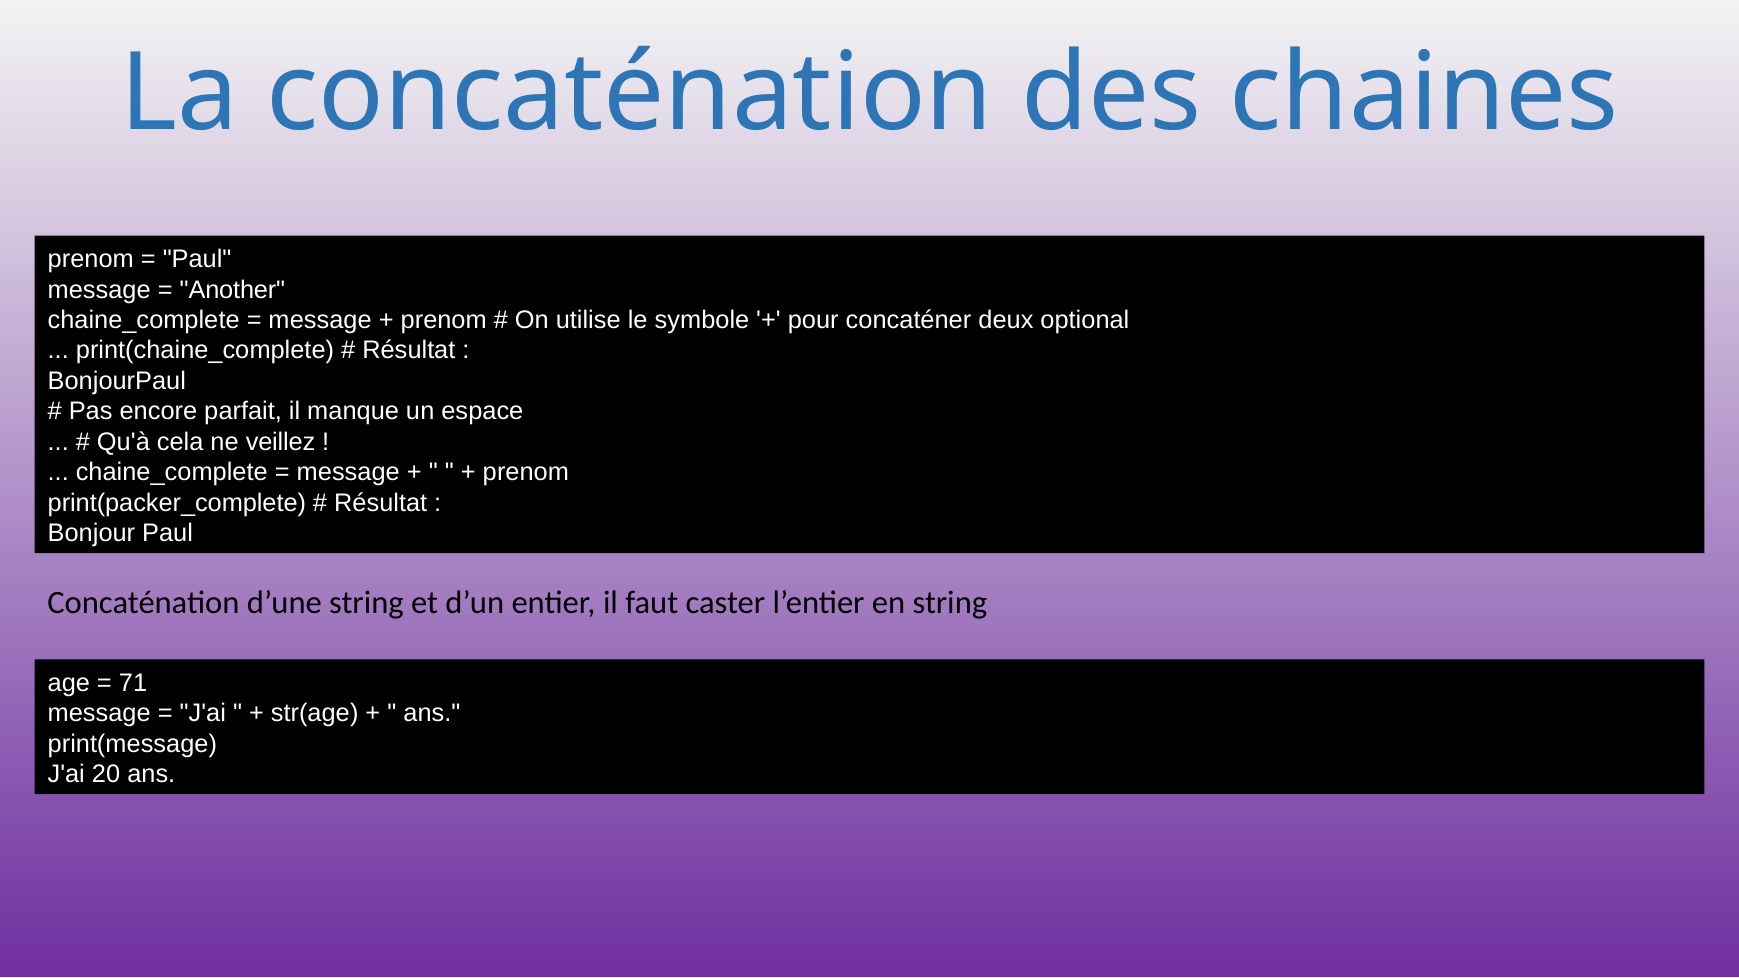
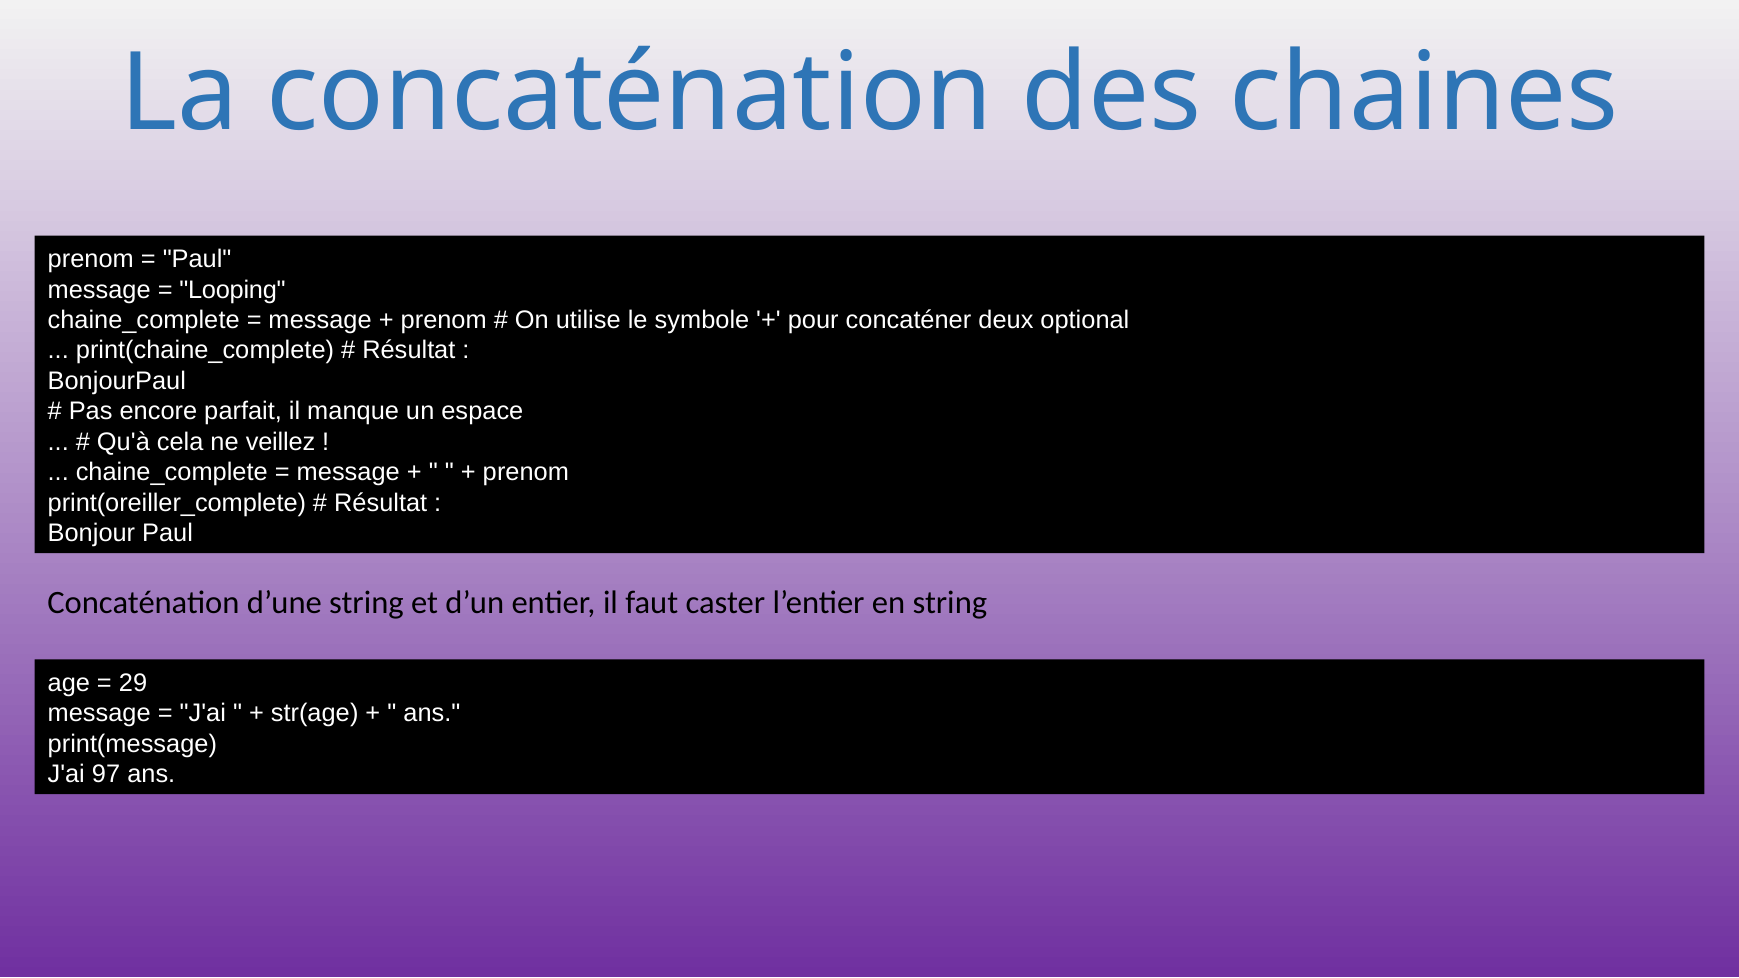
Another: Another -> Looping (232, 290)
print(packer_complete: print(packer_complete -> print(oreiller_complete (177, 503)
71: 71 -> 29 (133, 683)
20: 20 -> 97 (106, 774)
